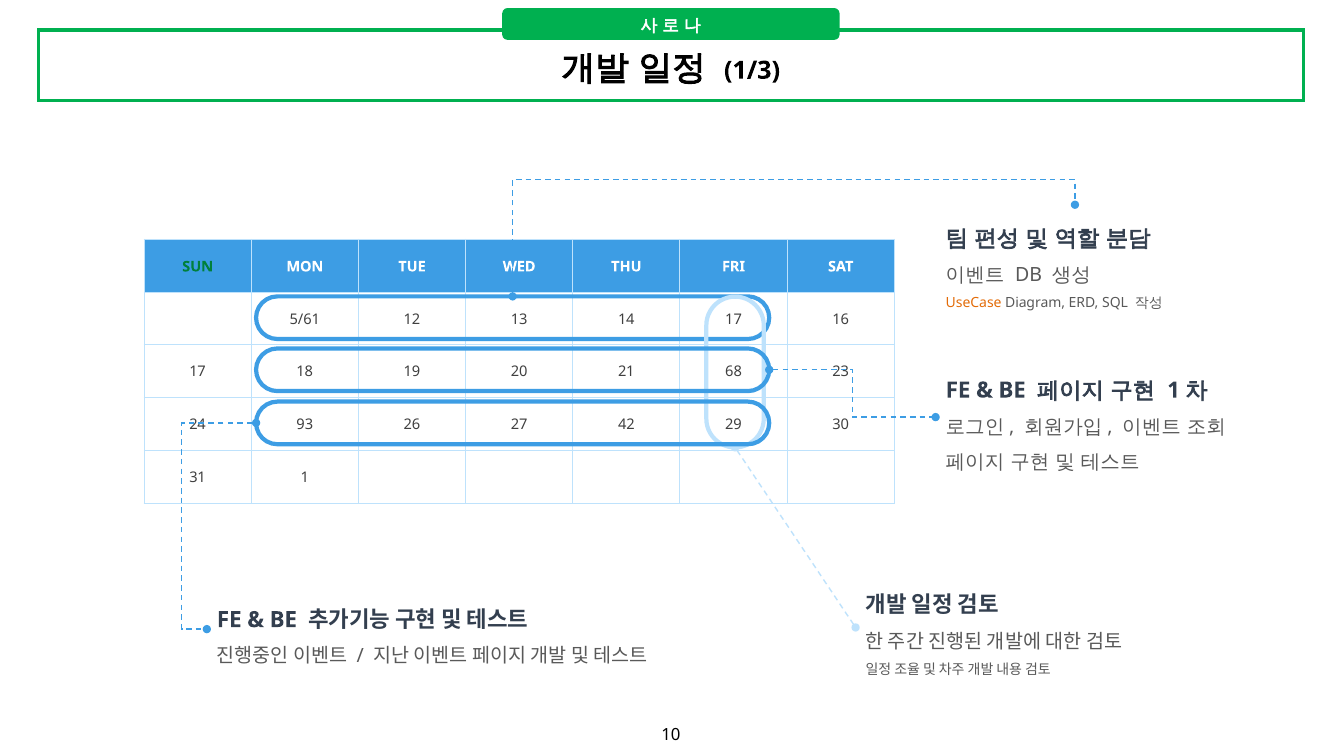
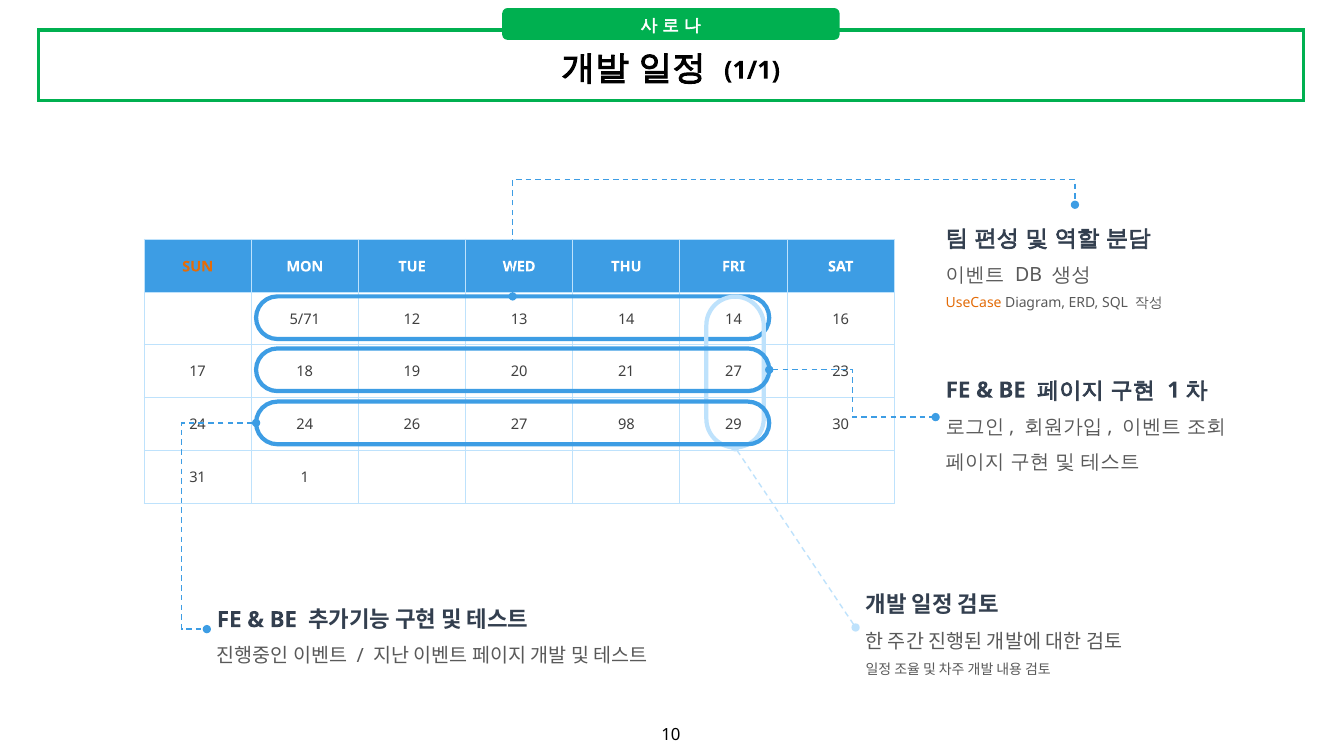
1/3: 1/3 -> 1/1 (752, 70)
SUN colour: green -> orange (198, 267)
5/61: 5/61 -> 5/71 (305, 319)
14 17: 17 -> 14 (734, 319)
21 68: 68 -> 27 (734, 372)
24 93: 93 -> 24 (305, 425)
42: 42 -> 98 (626, 425)
